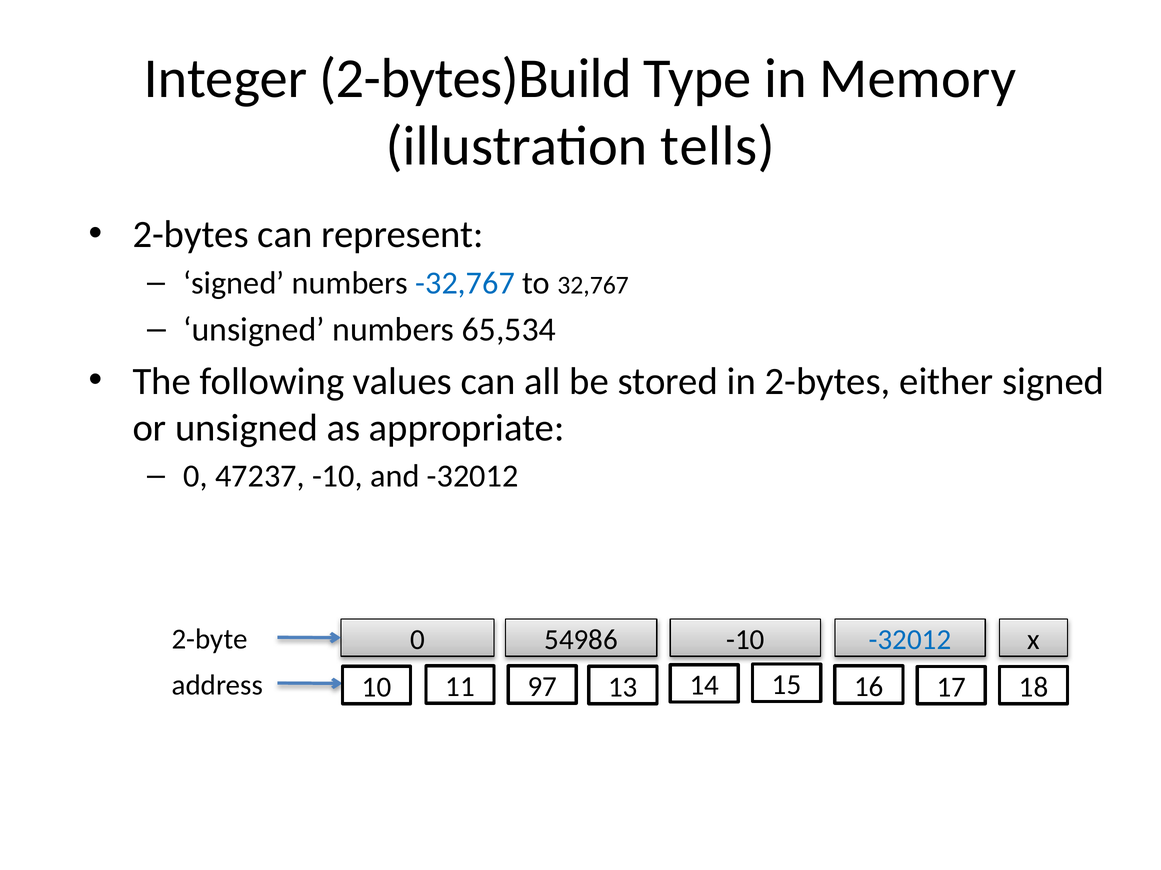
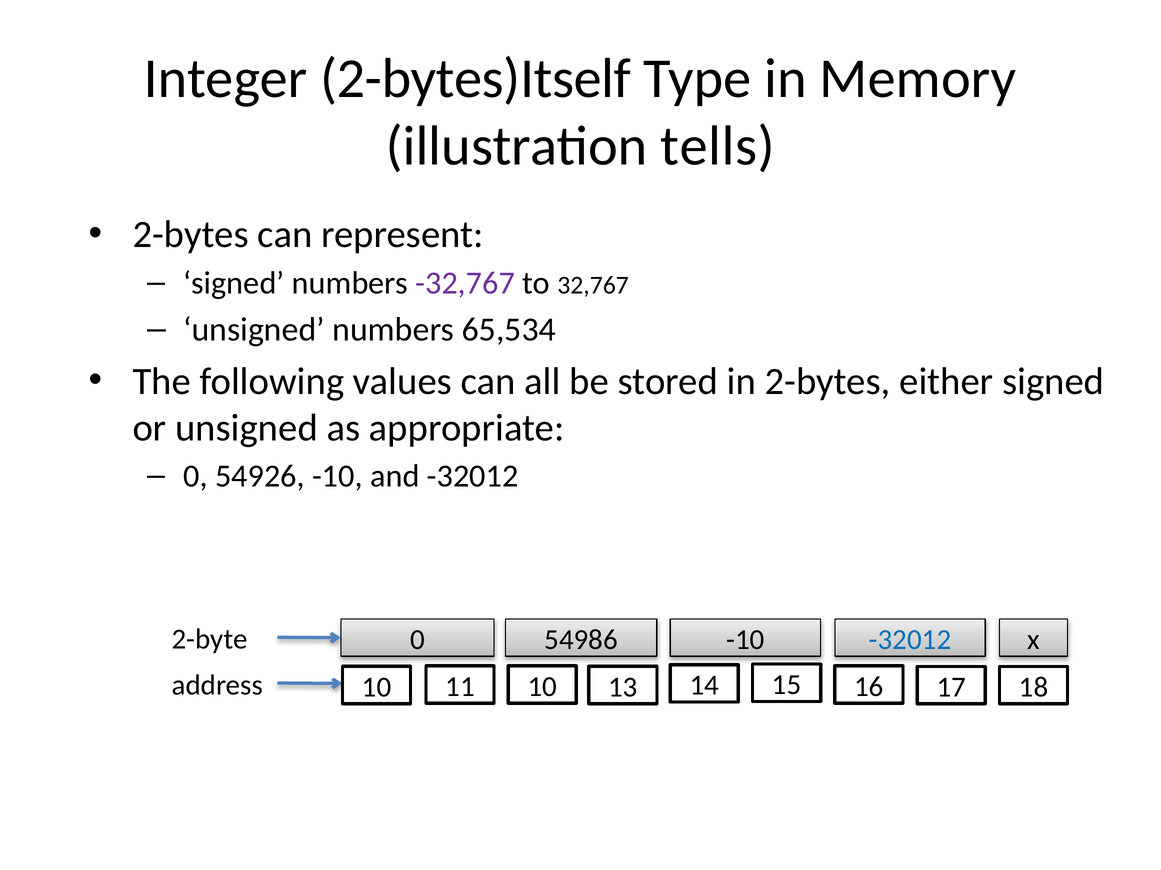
2-bytes)Build: 2-bytes)Build -> 2-bytes)Itself (476, 78)
-32,767 colour: blue -> purple (465, 284)
47237: 47237 -> 54926 (260, 477)
11 97: 97 -> 10 (542, 687)
